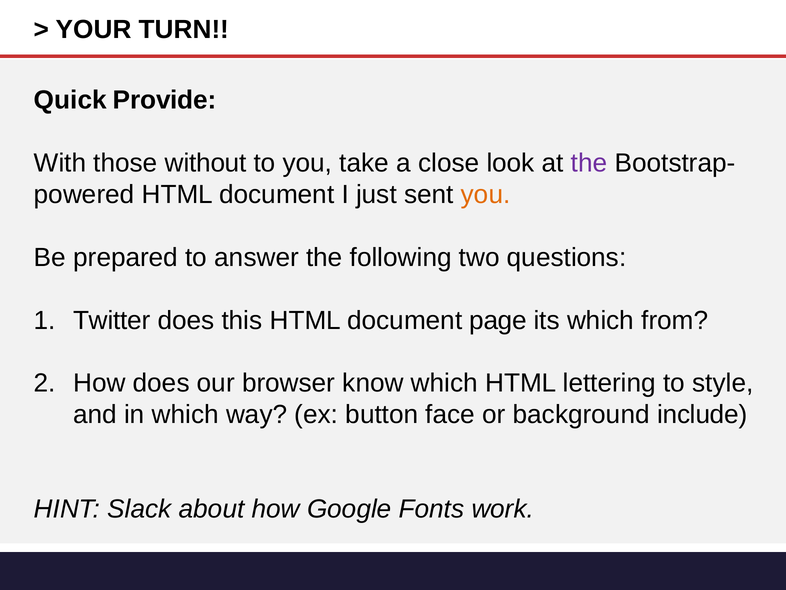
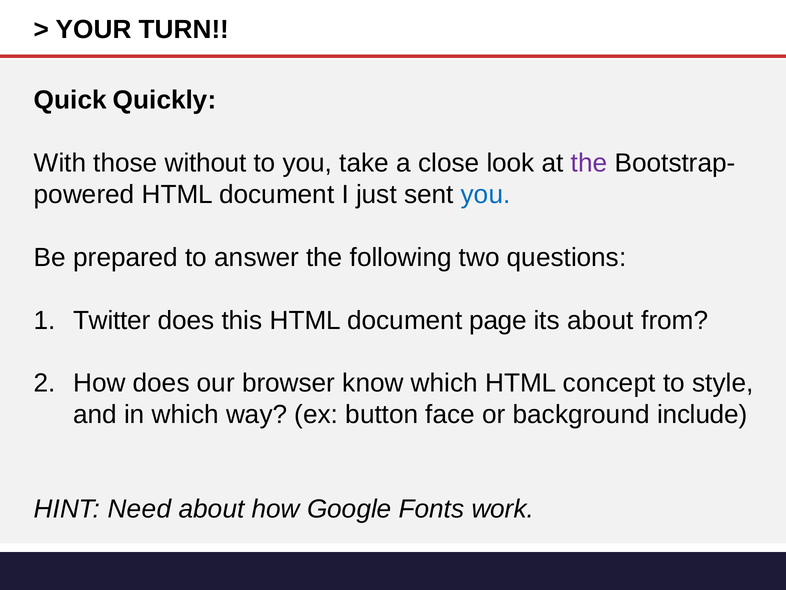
Provide: Provide -> Quickly (165, 100)
you colour: orange -> blue (486, 194)
its which: which -> about (600, 320)
lettering: lettering -> concept (609, 383)
Slack: Slack -> Need (139, 509)
